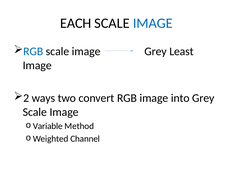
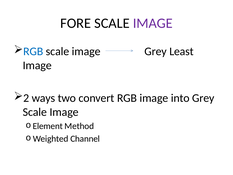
EACH: EACH -> FORE (76, 23)
IMAGE colour: blue -> purple (153, 23)
Variable: Variable -> Element (48, 126)
